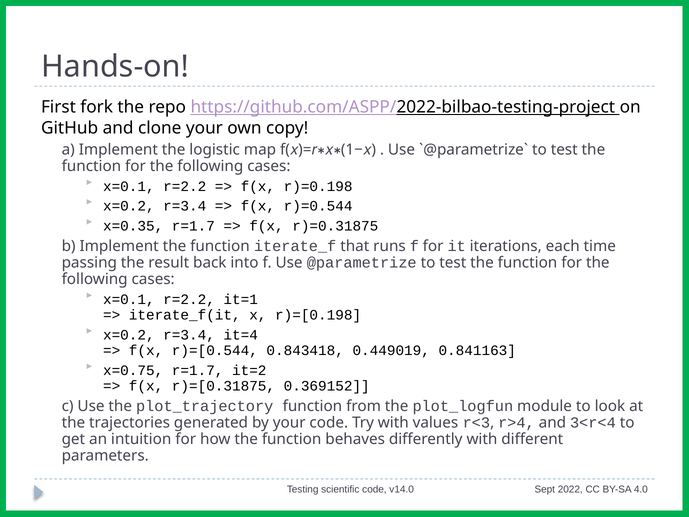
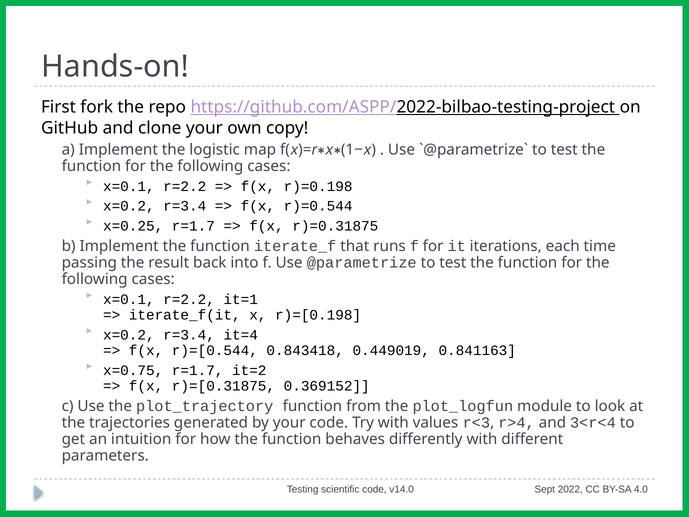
x=0.35: x=0.35 -> x=0.25 (133, 226)
